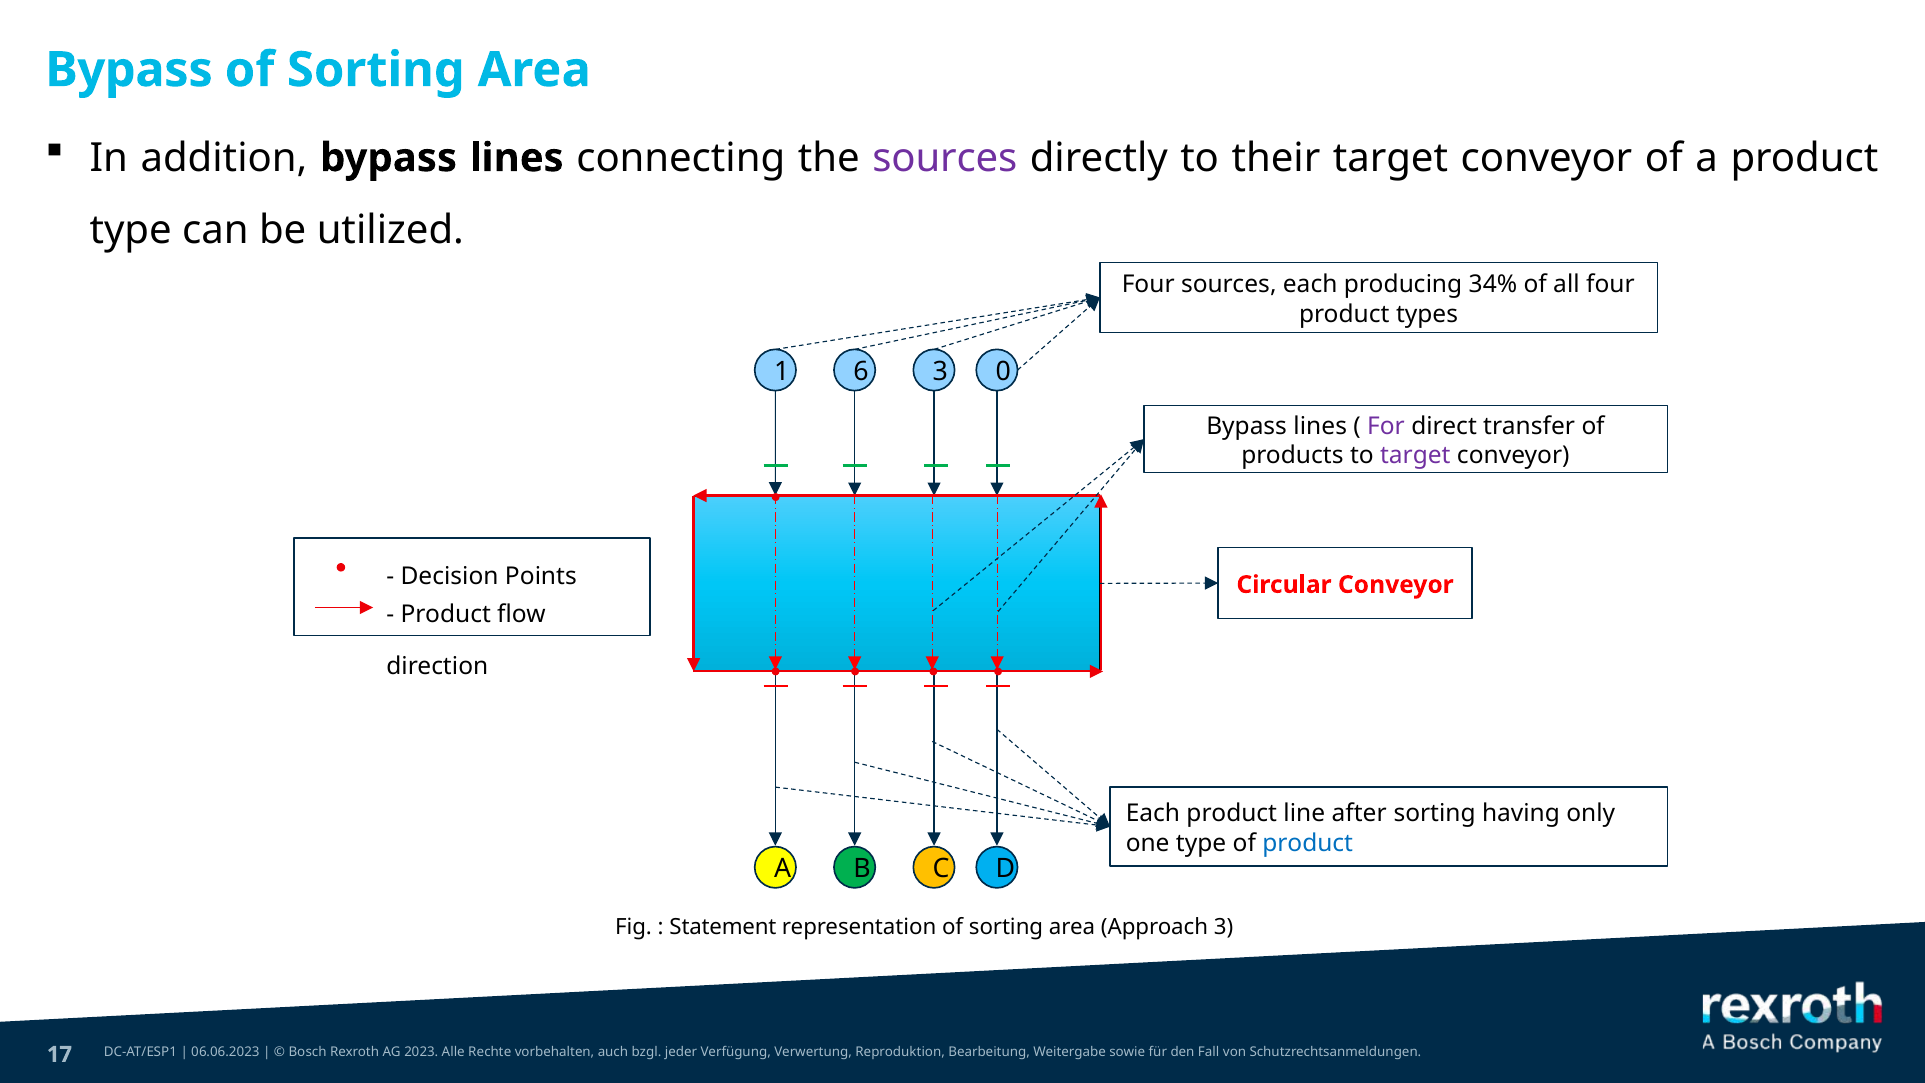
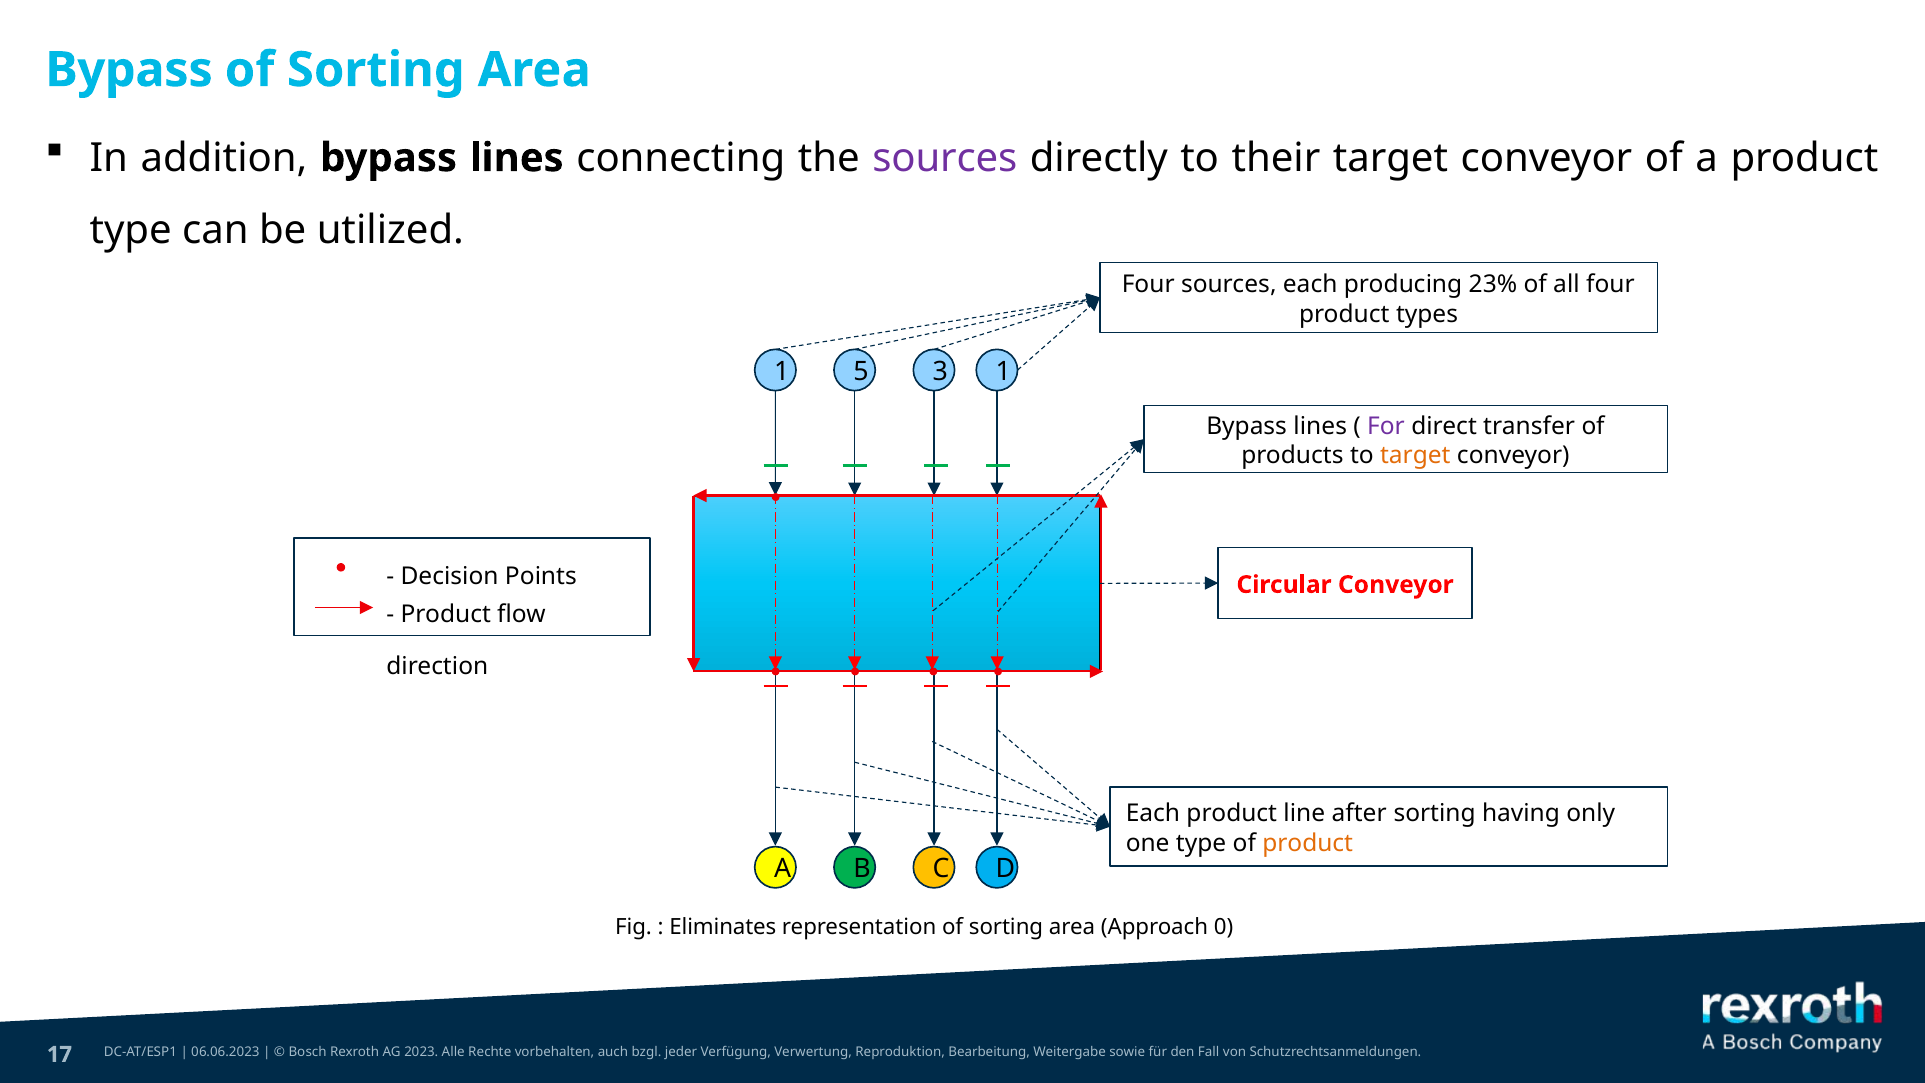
34%: 34% -> 23% (1493, 284)
6: 6 -> 5 (861, 372)
3 0: 0 -> 1 (1003, 372)
target colour: purple -> orange (1415, 455)
product colour: blue -> orange (1308, 843)
Statement: Statement -> Eliminates (723, 927)
Approach 3: 3 -> 0 (1224, 927)
